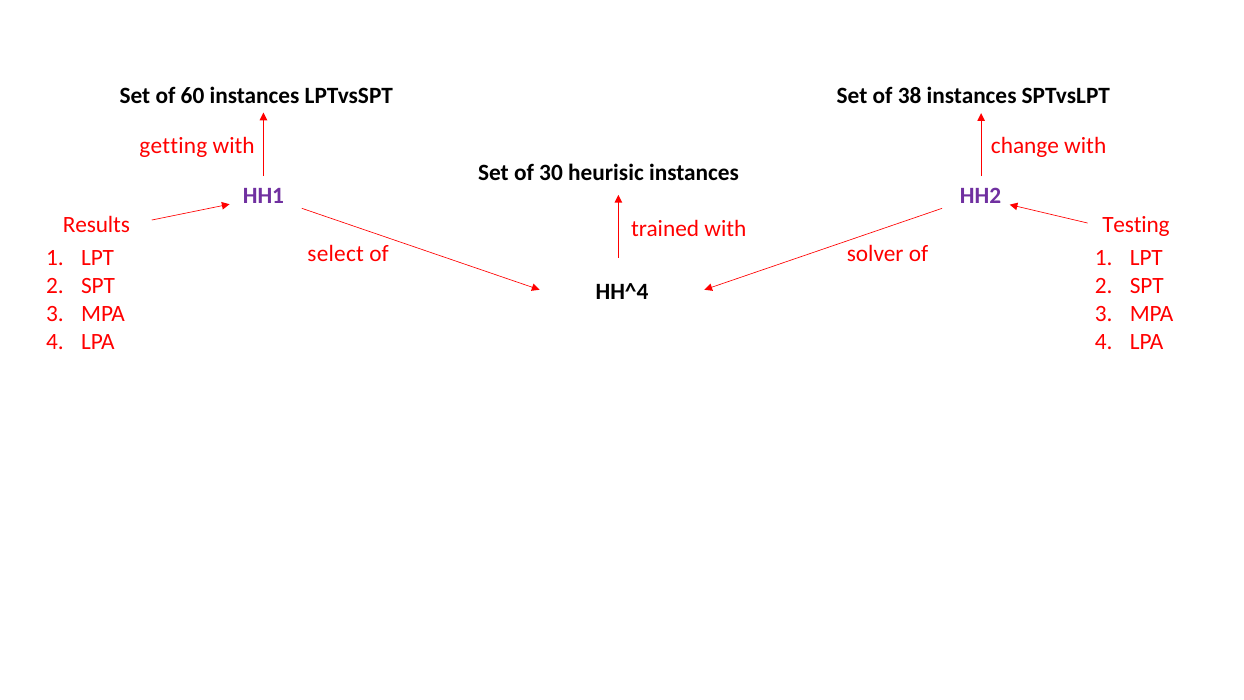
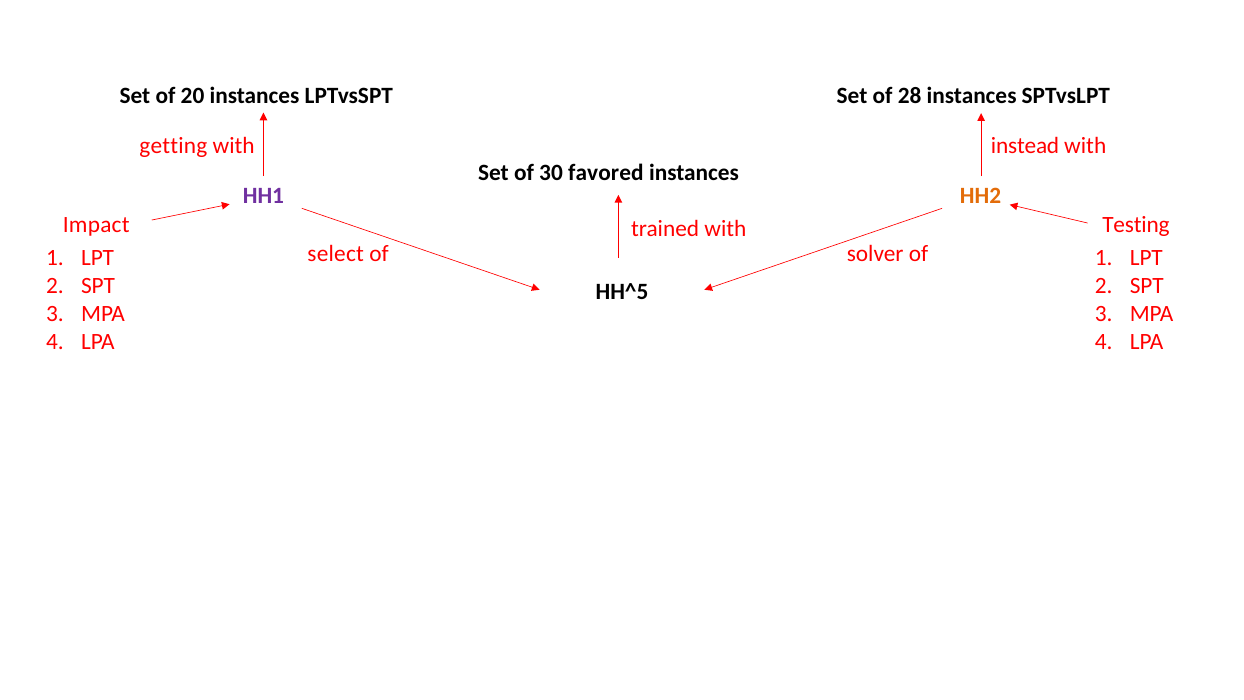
60: 60 -> 20 (193, 96)
38: 38 -> 28 (910, 96)
change: change -> instead (1025, 146)
heurisic: heurisic -> favored (606, 173)
HH2 colour: purple -> orange (981, 196)
Results: Results -> Impact (96, 225)
HH^4: HH^4 -> HH^5 (622, 291)
